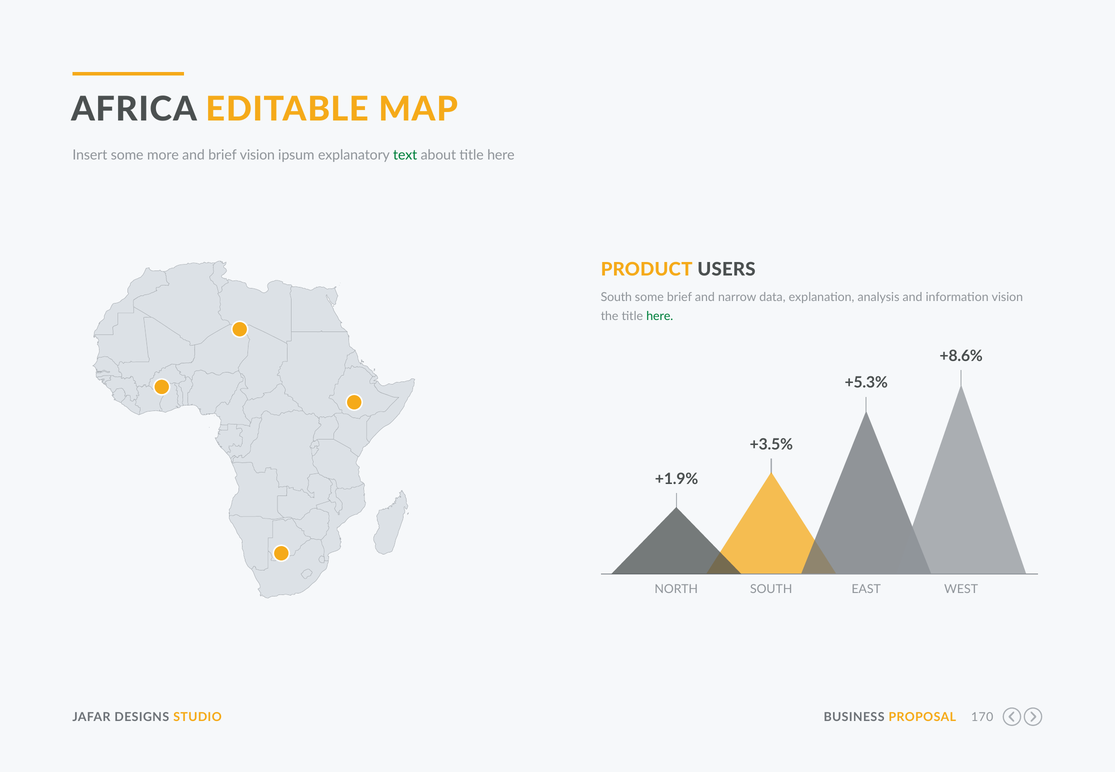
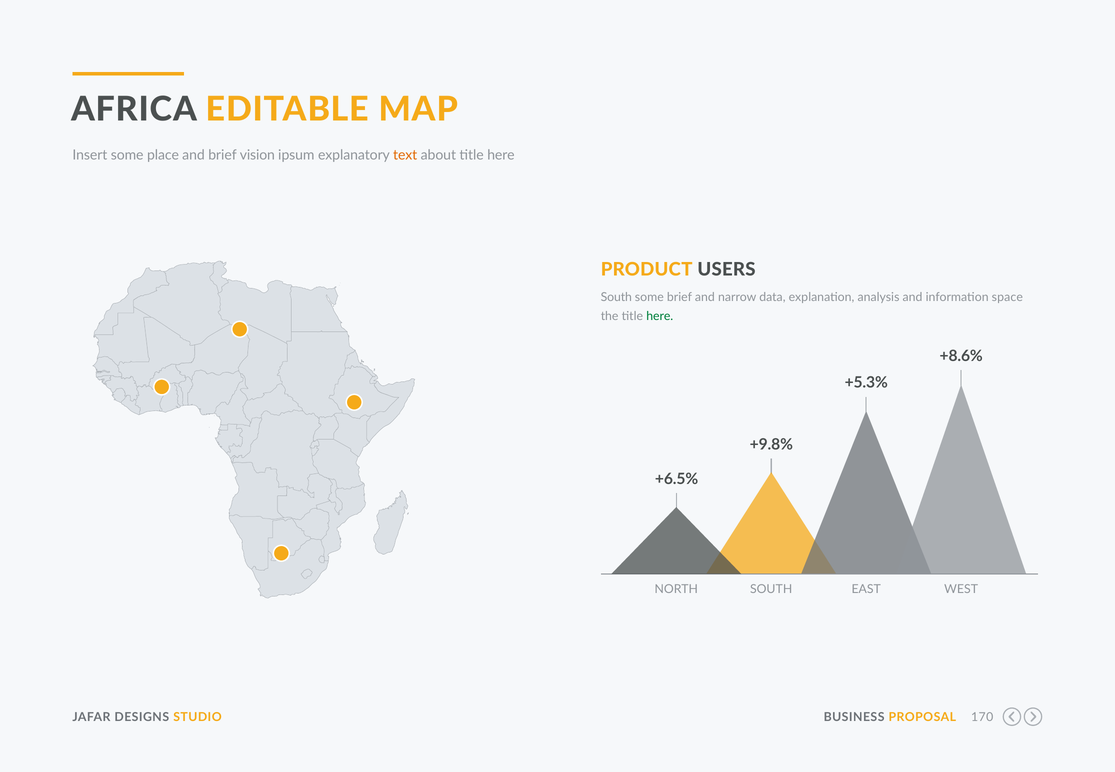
more: more -> place (163, 155)
text colour: green -> orange (405, 155)
information vision: vision -> space (1007, 297)
+3.5%: +3.5% -> +9.8% (771, 445)
+1.9%: +1.9% -> +6.5% (677, 479)
